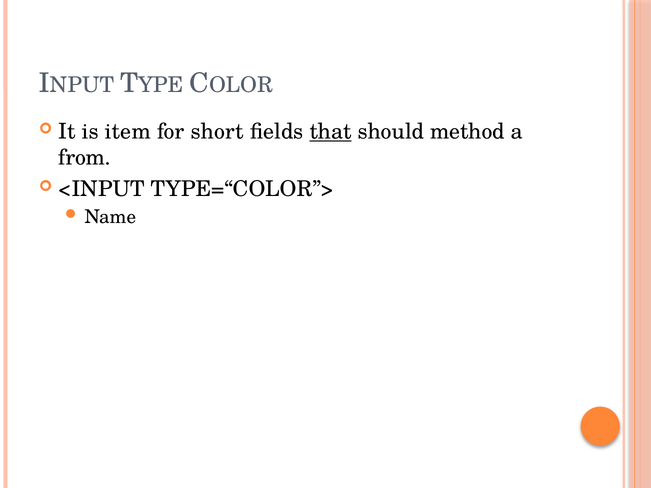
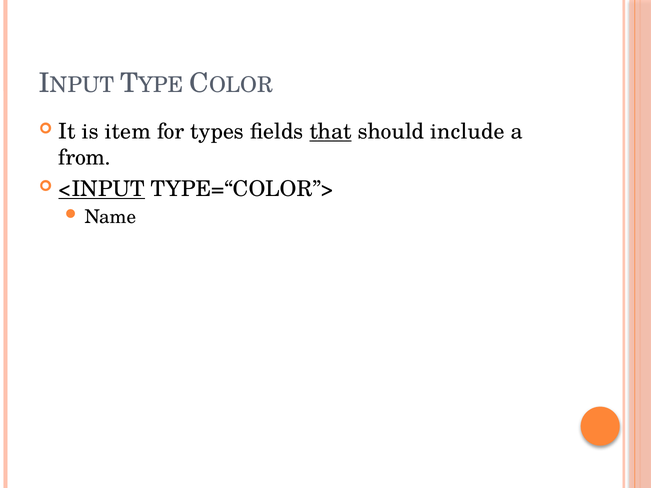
short: short -> types (217, 132)
method: method -> include (467, 132)
<INPUT underline: none -> present (102, 189)
